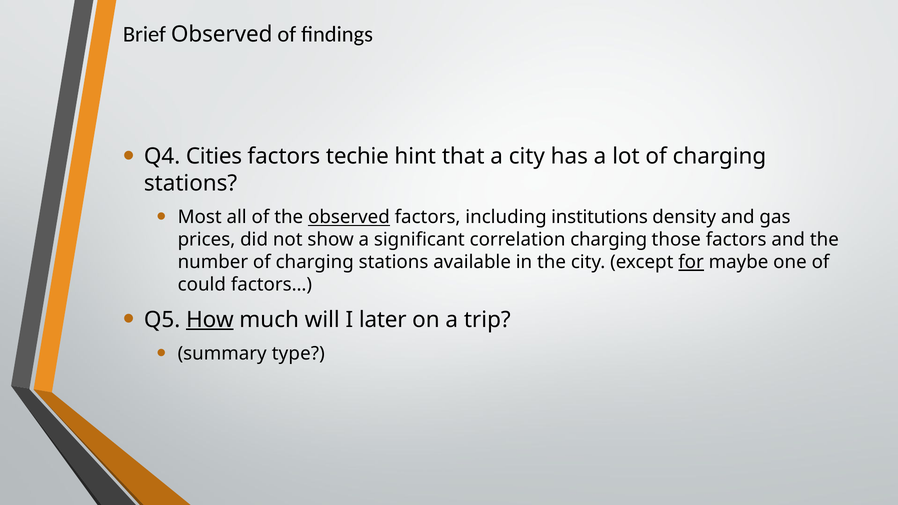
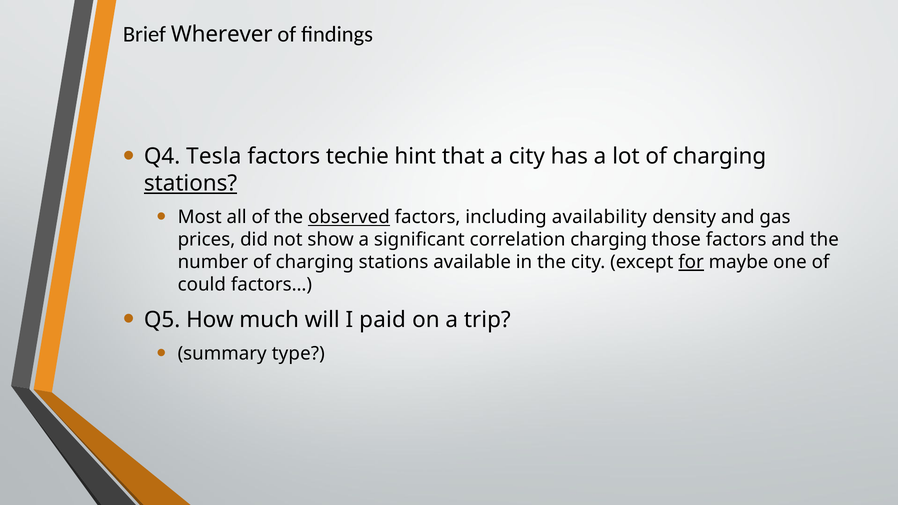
Brief Observed: Observed -> Wherever (222, 34)
Cities: Cities -> Tesla (214, 157)
stations underline: none -> present (191, 183)
institutions: institutions -> availability (599, 217)
How underline: present -> none (210, 320)
later: later -> paid (383, 320)
